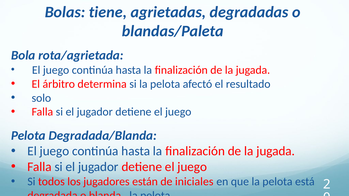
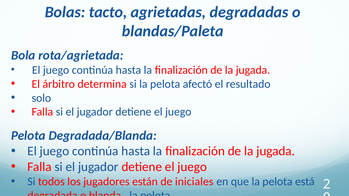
tiene: tiene -> tacto (108, 12)
